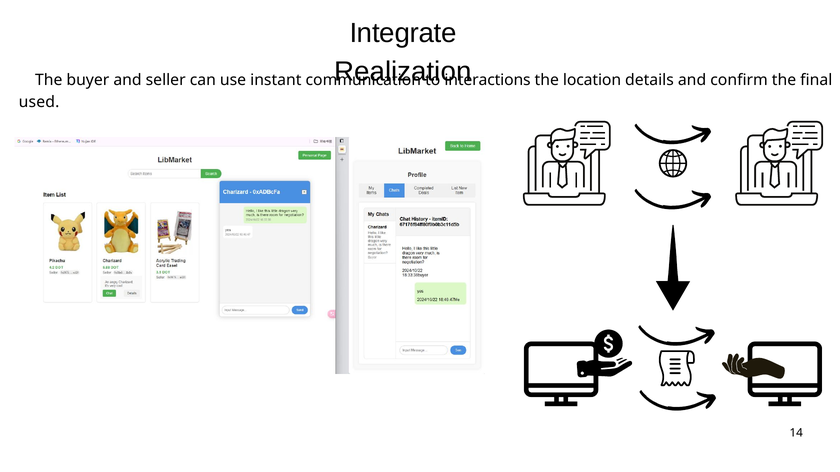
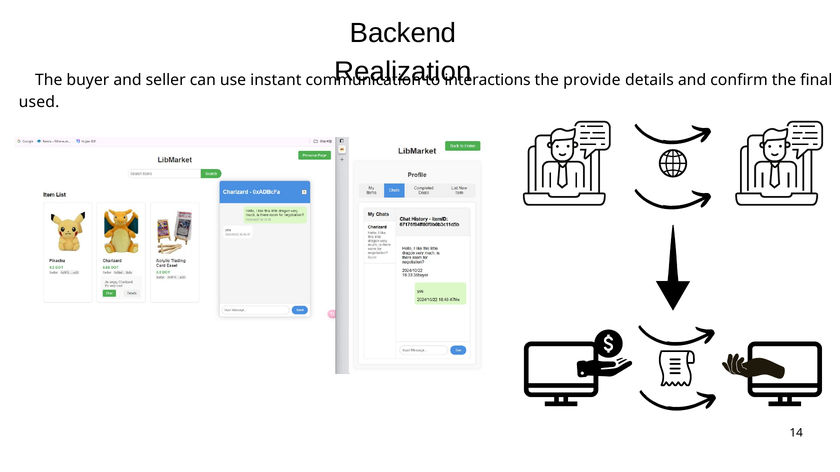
Integrate: Integrate -> Backend (403, 33)
location: location -> provide (592, 80)
